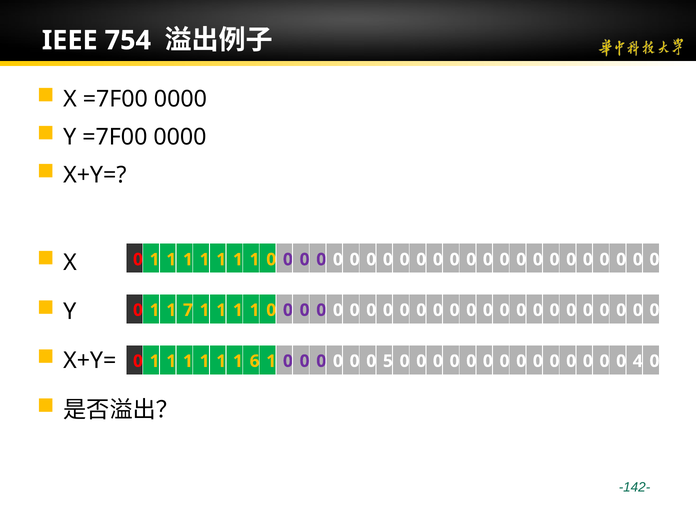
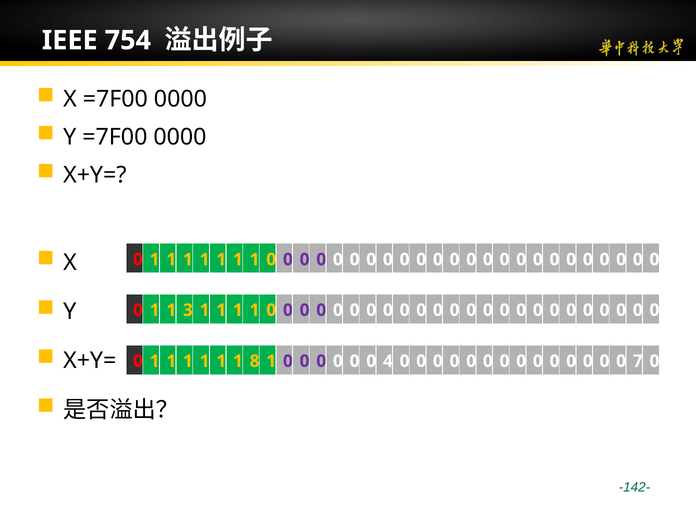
7: 7 -> 3 (188, 310)
6: 6 -> 8 (255, 361)
5: 5 -> 4 (388, 361)
4: 4 -> 7 (638, 361)
